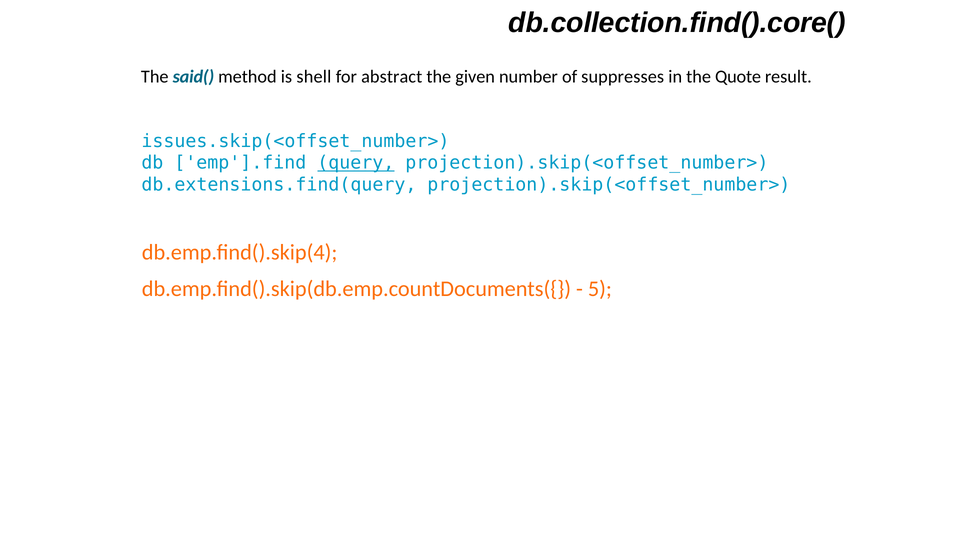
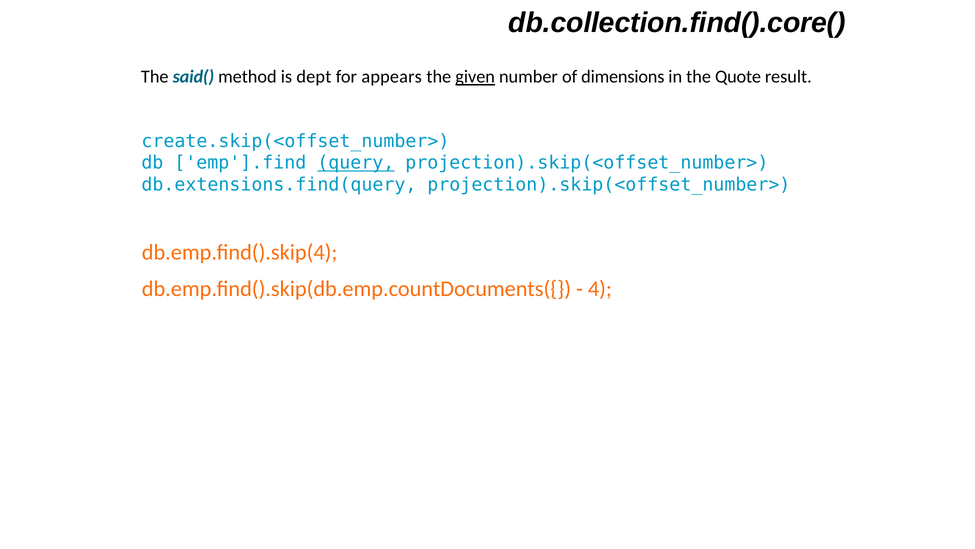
shell: shell -> dept (314, 77)
abstract: abstract -> appears (392, 77)
given underline: none -> present (475, 77)
suppresses: suppresses -> dimensions (623, 77)
issues.skip(<offset_number>: issues.skip(<offset_number> -> create.skip(<offset_number> (295, 141)
5: 5 -> 4 (600, 289)
